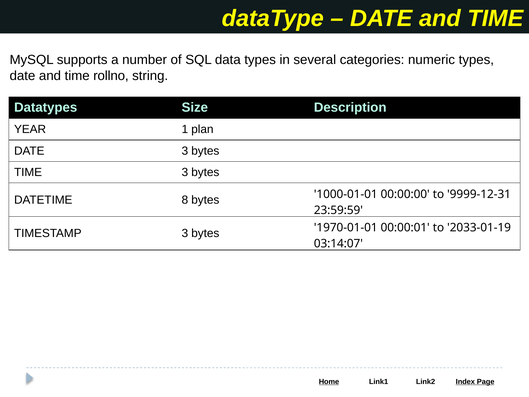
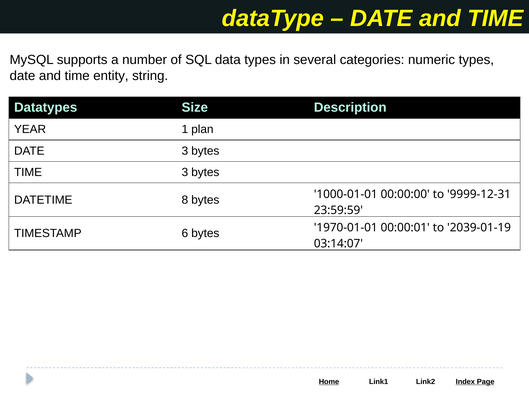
rollno: rollno -> entity (111, 76)
TIMESTAMP 3: 3 -> 6 (185, 233)
2033-01-19: 2033-01-19 -> 2039-01-19 (479, 228)
